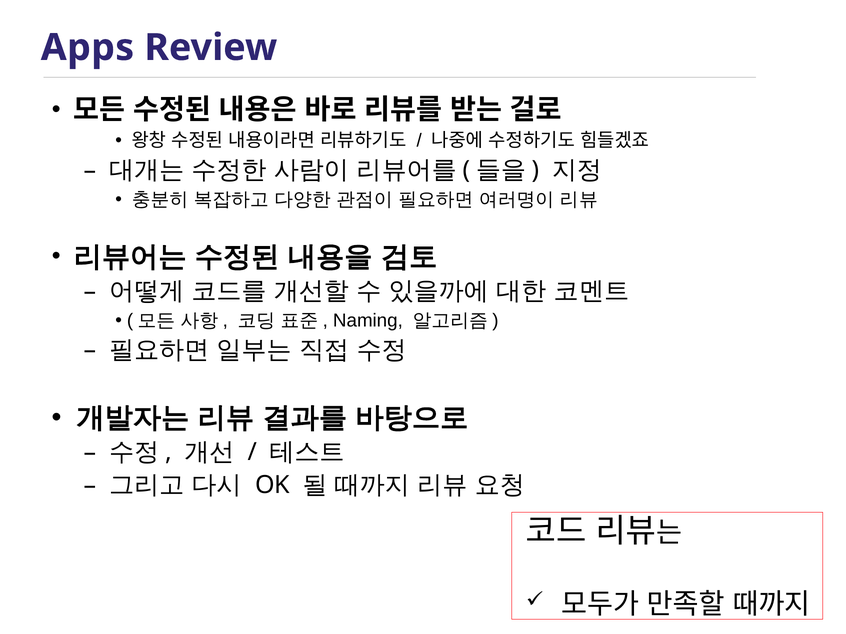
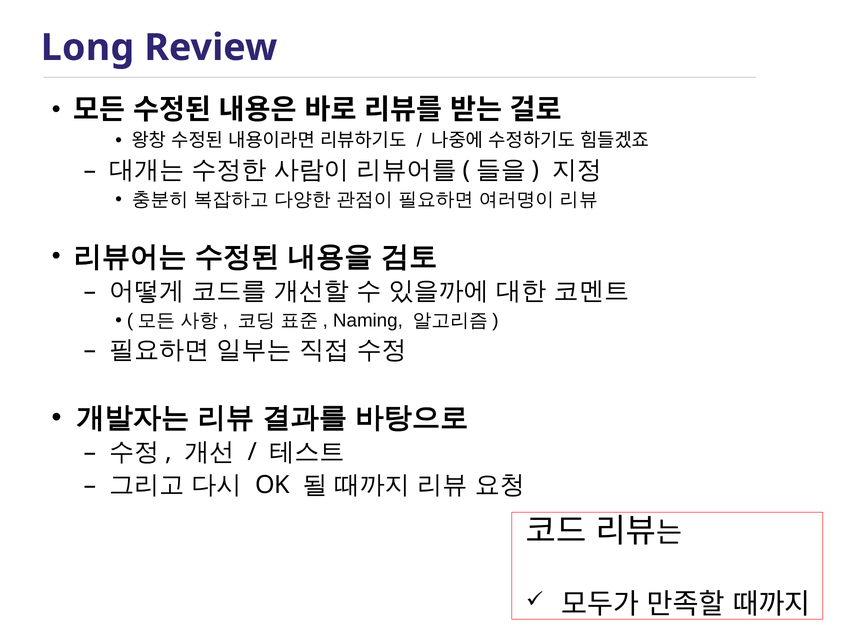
Apps: Apps -> Long (87, 48)
